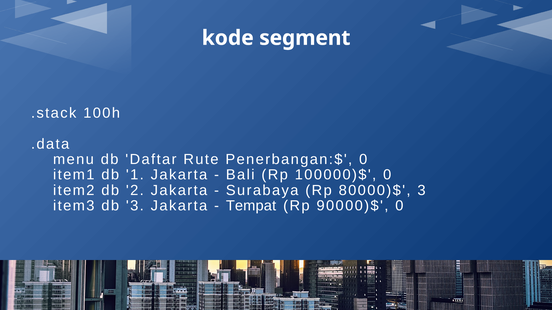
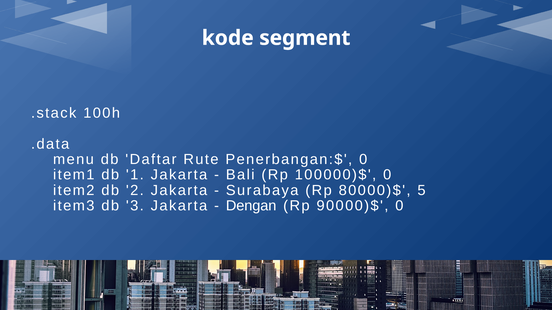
80000)$ 3: 3 -> 5 (422, 191)
Tempat: Tempat -> Dengan (251, 206)
